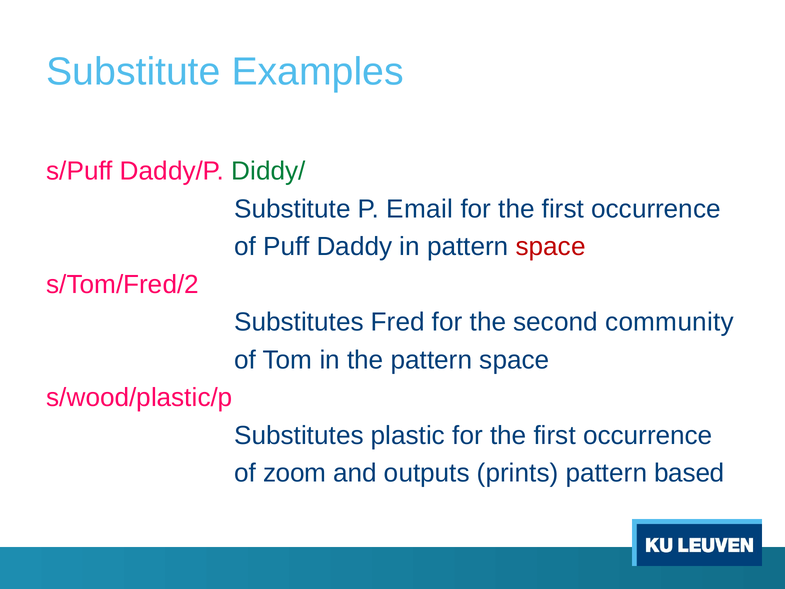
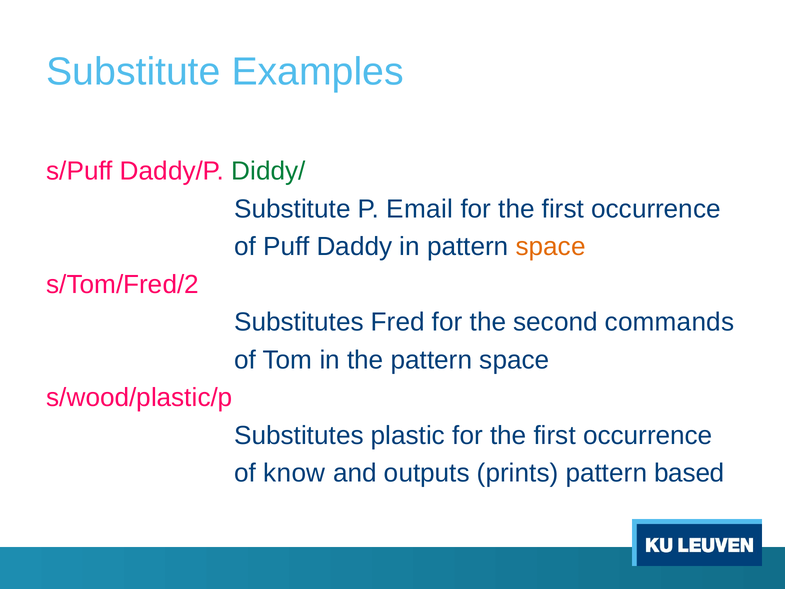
space colour: red -> orange (551, 247)
community: community -> commands (670, 322)
zoom: zoom -> know (294, 473)
